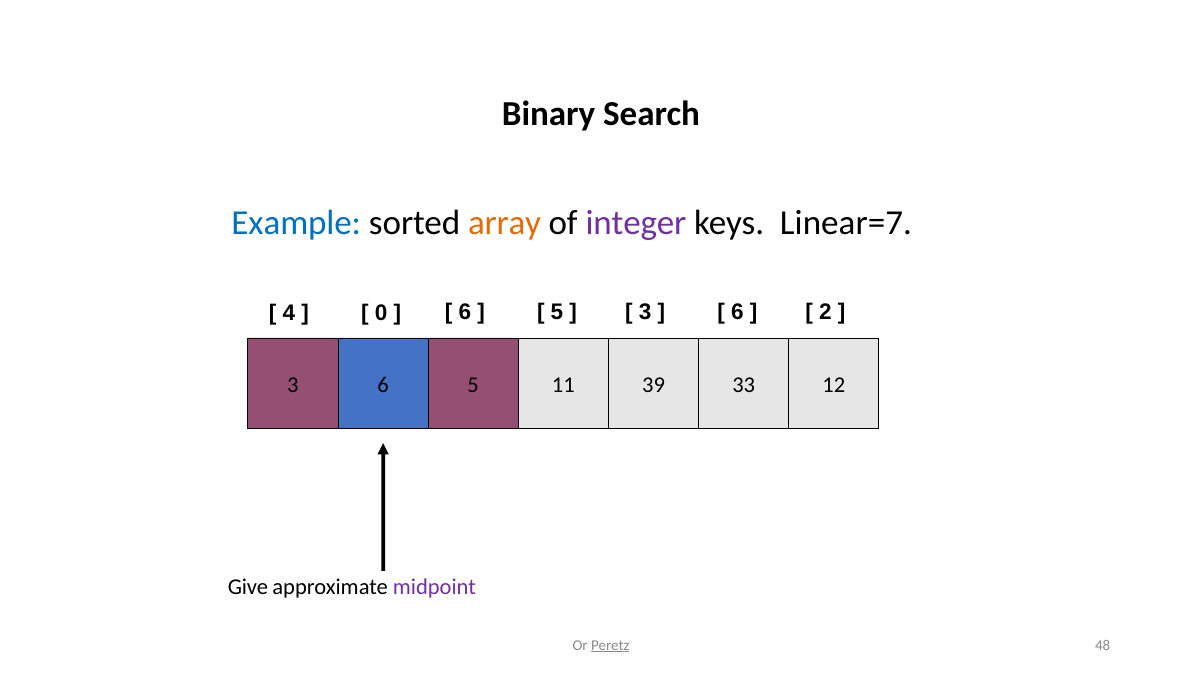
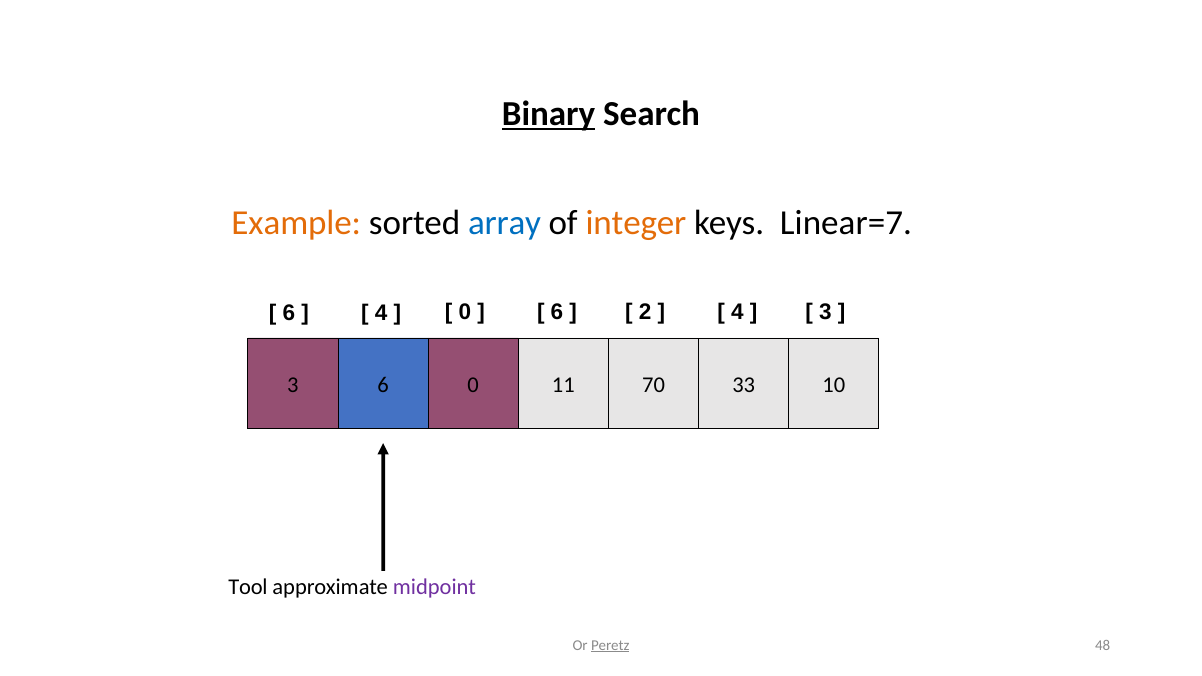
Binary underline: none -> present (549, 114)
Example colour: blue -> orange (296, 223)
array colour: orange -> blue (505, 223)
integer colour: purple -> orange (636, 223)
6: 6 -> 0 (465, 312)
5: 5 -> 6 (557, 312)
3: 3 -> 2 (645, 312)
6: 6 -> 4 (737, 312)
2: 2 -> 3 (825, 312)
4: 4 -> 6 (289, 313)
0: 0 -> 4 (381, 313)
6 5: 5 -> 0 (473, 385)
39: 39 -> 70 (654, 385)
12: 12 -> 10 (834, 385)
Give: Give -> Tool (248, 587)
